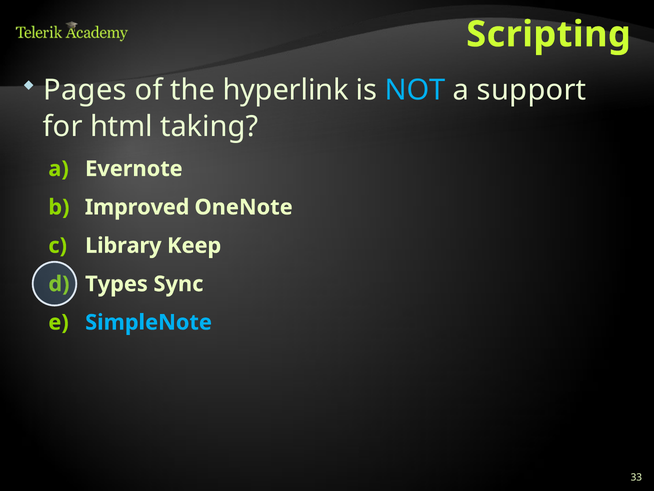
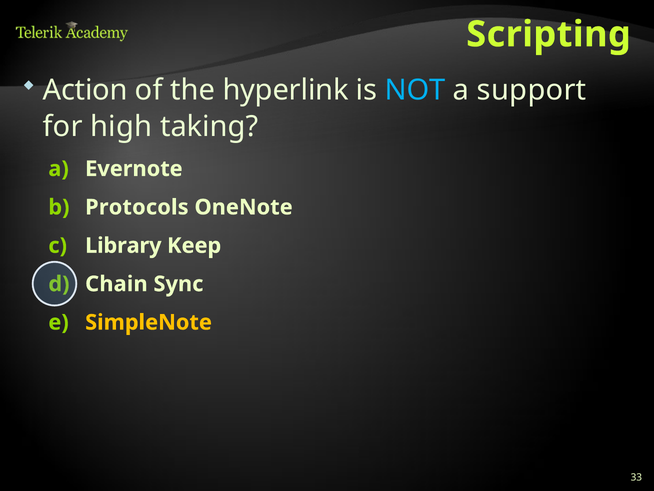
Pages: Pages -> Action (85, 90)
html: html -> high (121, 126)
Improved: Improved -> Protocols (137, 207)
Types: Types -> Chain (116, 284)
SimpleNote colour: light blue -> yellow (149, 322)
